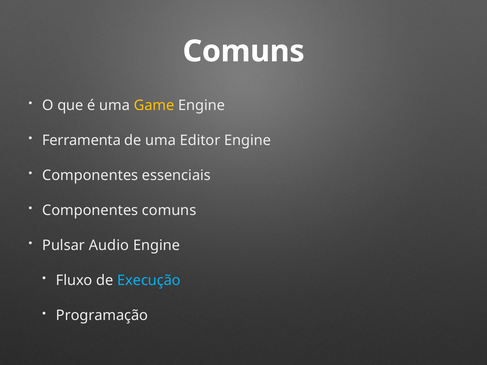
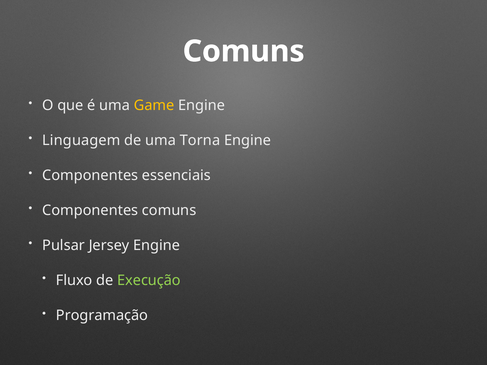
Ferramenta: Ferramenta -> Linguagem (81, 140)
Editor: Editor -> Torna (200, 140)
Audio: Audio -> Jersey (109, 246)
Execução colour: light blue -> light green (149, 281)
